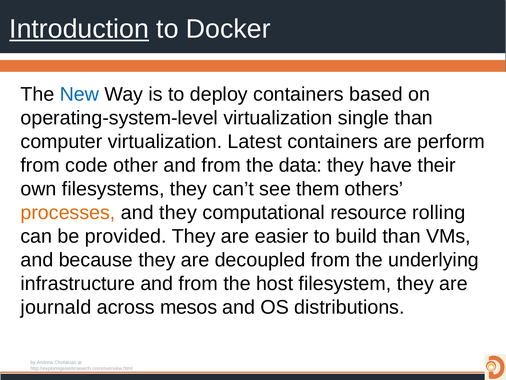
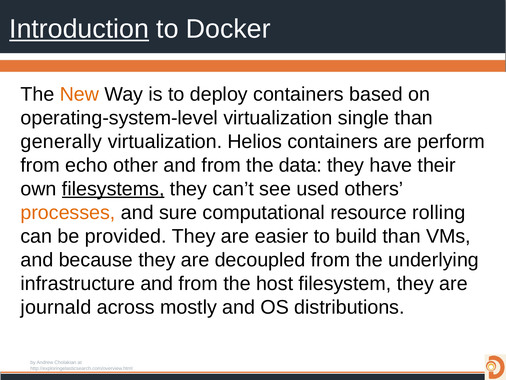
New colour: blue -> orange (79, 94)
computer: computer -> generally (61, 141)
Latest: Latest -> Helios (255, 141)
code: code -> echo (86, 165)
filesystems underline: none -> present (113, 189)
them: them -> used (318, 189)
and they: they -> sure (178, 212)
mesos: mesos -> mostly (189, 307)
